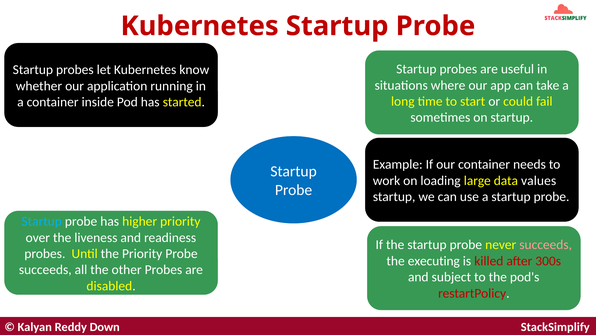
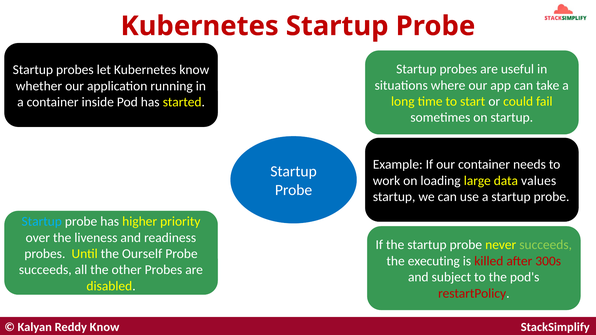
succeeds colour: pink -> light green (546, 245)
the Priority: Priority -> Ourself (142, 254)
Reddy Down: Down -> Know (105, 327)
